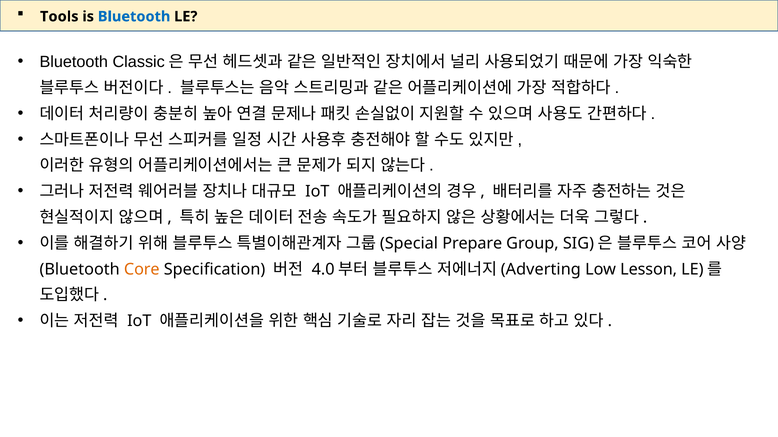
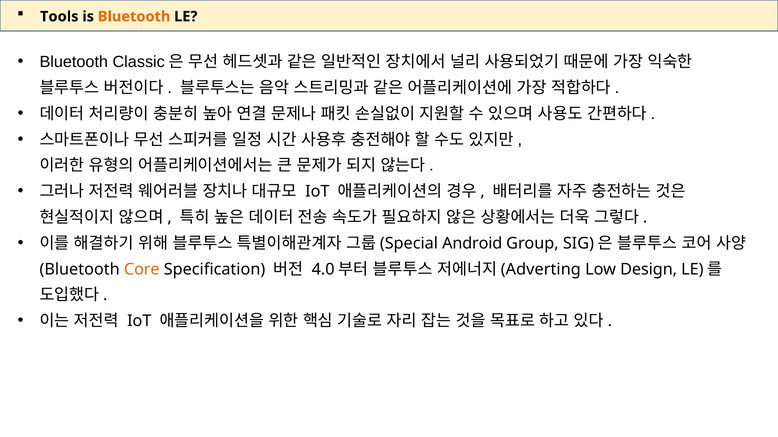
Bluetooth colour: blue -> orange (134, 17)
Prepare: Prepare -> Android (472, 244)
Lesson: Lesson -> Design (649, 270)
